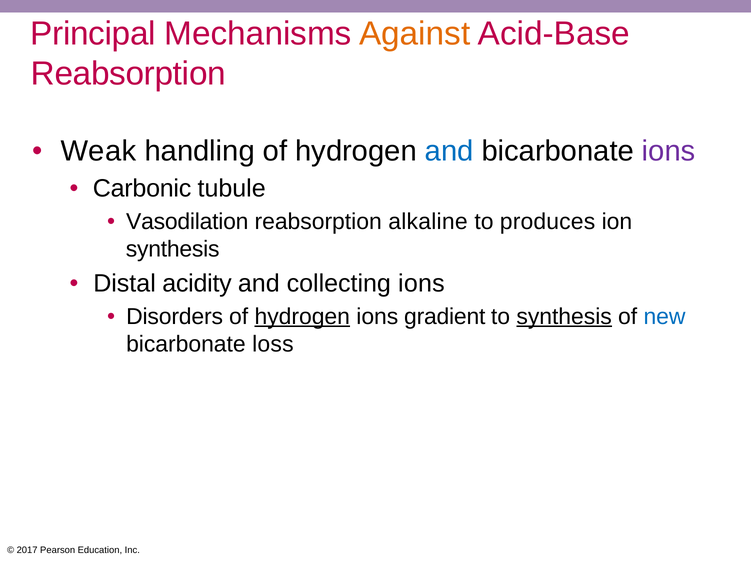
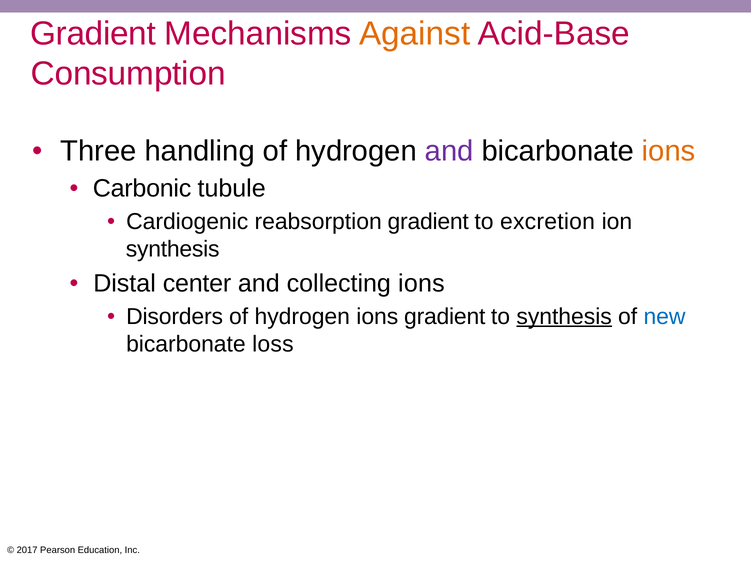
Principal: Principal -> Gradient (93, 34)
Reabsorption: Reabsorption -> Consumption (128, 74)
Weak: Weak -> Three (99, 151)
and colour: blue -> purple (449, 151)
ions colour: purple -> orange (669, 151)
Vasodilation: Vasodilation -> Cardiogenic (187, 221)
reabsorption alkaline: alkaline -> gradient (428, 221)
produces: produces -> excretion (547, 221)
acidity: acidity -> center (197, 283)
hydrogen underline: present -> none (302, 316)
